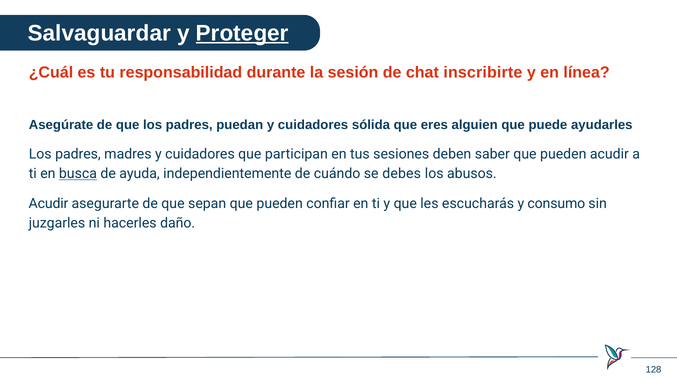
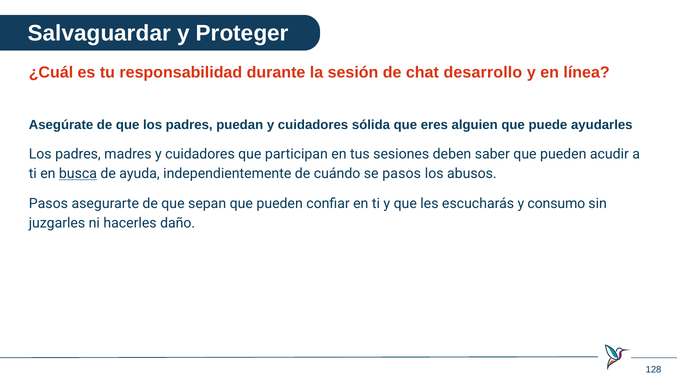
Proteger underline: present -> none (242, 33)
inscribirte: inscribirte -> desarrollo (483, 73)
se debes: debes -> pasos (402, 174)
Acudir: Acudir -> Pasos (48, 203)
